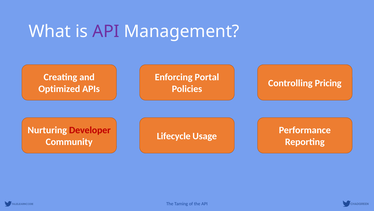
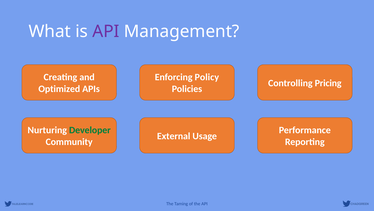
Portal: Portal -> Policy (207, 77)
Developer colour: red -> green (90, 130)
Lifecycle: Lifecycle -> External (174, 136)
